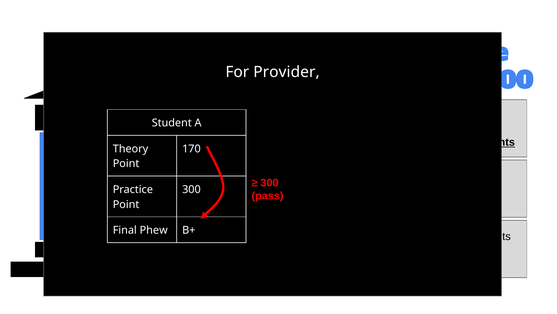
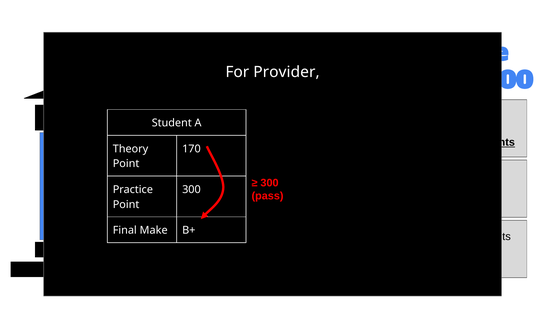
Phew: Phew -> Make (154, 230)
